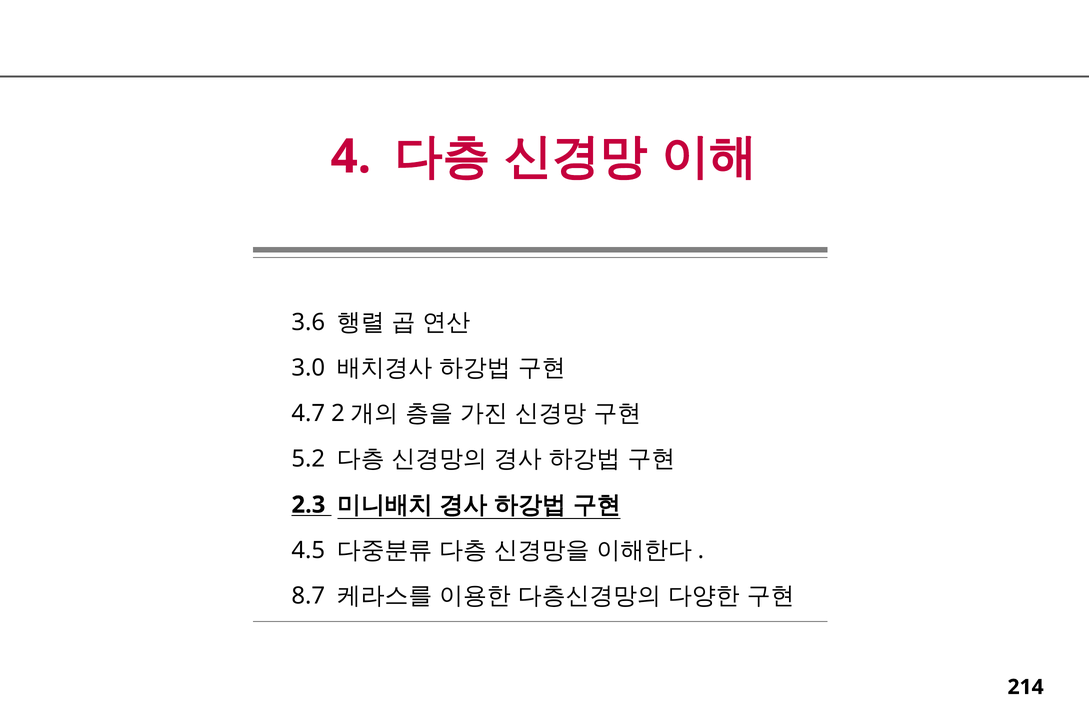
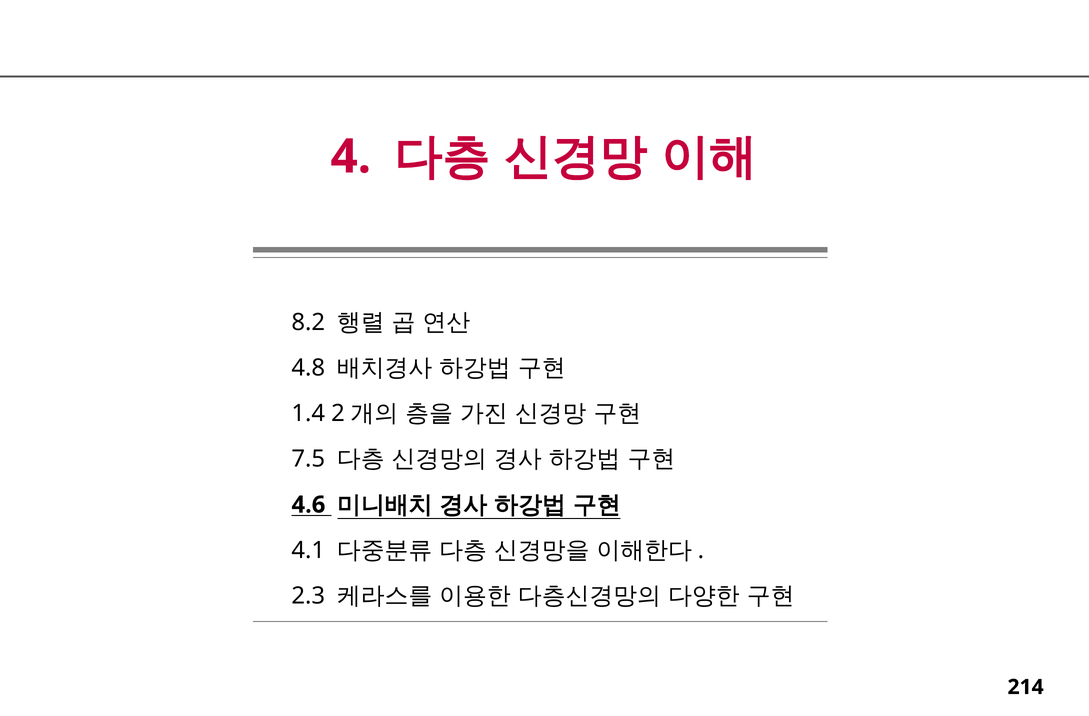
3.6: 3.6 -> 8.2 (308, 322)
3.0: 3.0 -> 4.8 (308, 367)
4.7: 4.7 -> 1.4 (308, 413)
5.2: 5.2 -> 7.5 (308, 459)
2.3: 2.3 -> 4.6 (308, 504)
4.5: 4.5 -> 4.1 (308, 550)
8.7: 8.7 -> 2.3 (308, 595)
